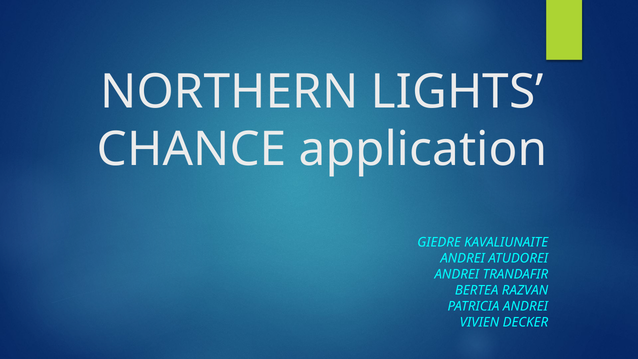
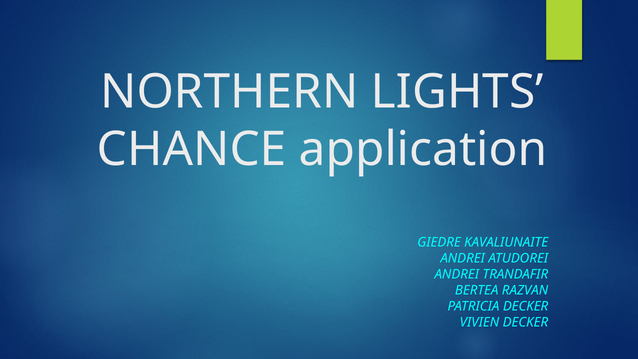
PATRICIA ANDREI: ANDREI -> DECKER (526, 306)
